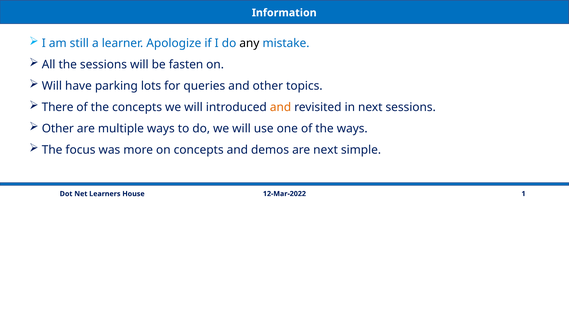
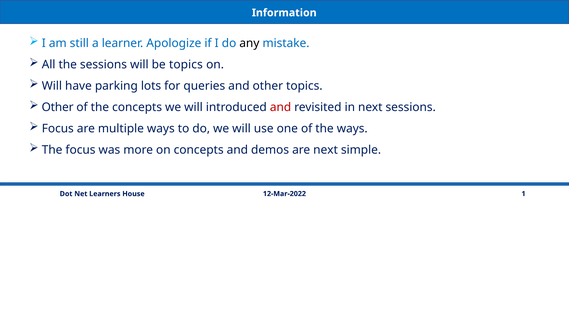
be fasten: fasten -> topics (186, 65)
There: There -> Other (58, 107)
and colour: orange -> red (281, 107)
Other: Other -> Focus (58, 129)
